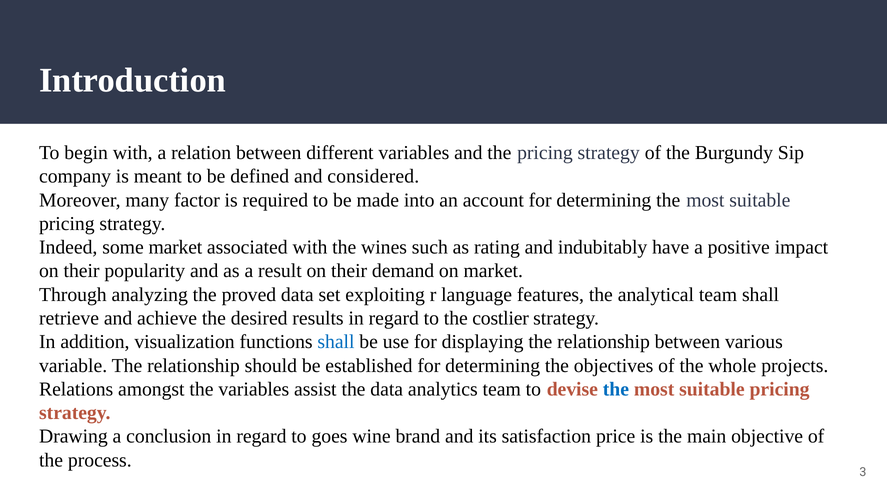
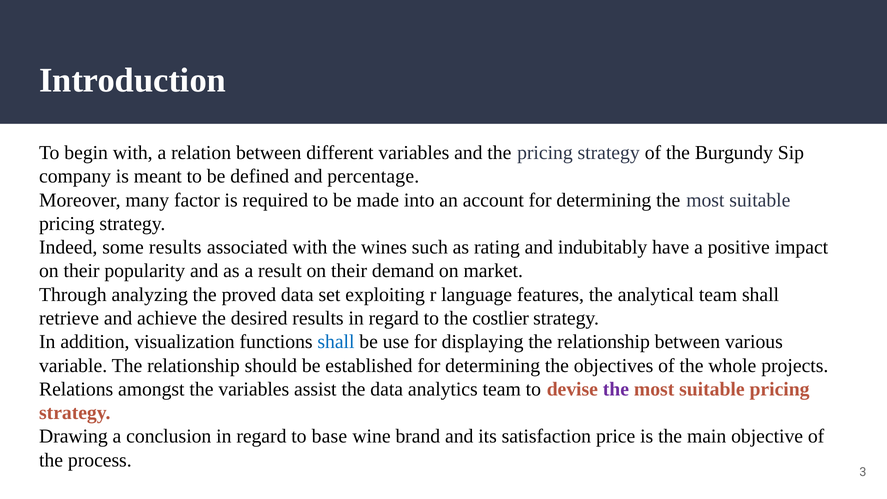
considered: considered -> percentage (373, 176)
some market: market -> results (175, 247)
the colour: blue -> purple (616, 389)
goes: goes -> base (329, 436)
